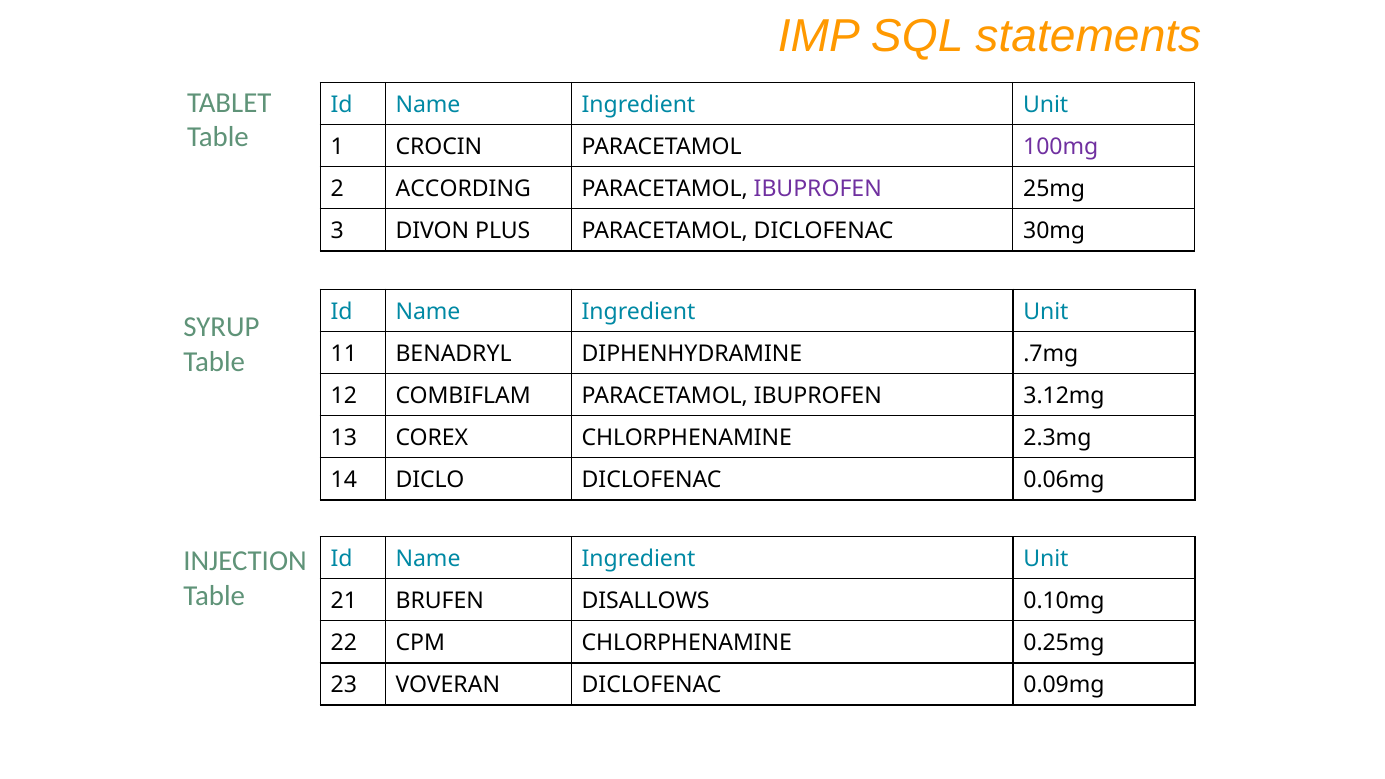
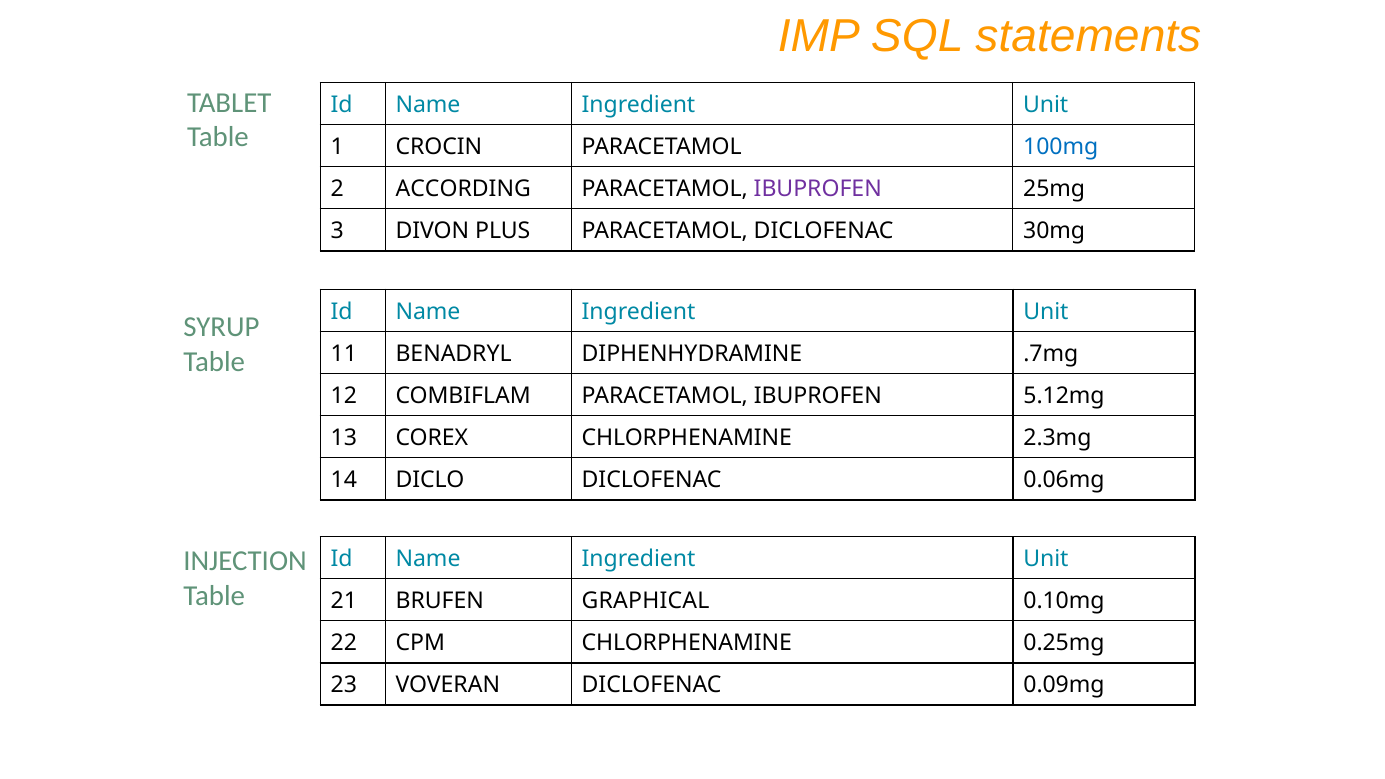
100mg colour: purple -> blue (1061, 147)
3.12mg: 3.12mg -> 5.12mg (1064, 396)
DISALLOWS: DISALLOWS -> GRAPHICAL (646, 601)
